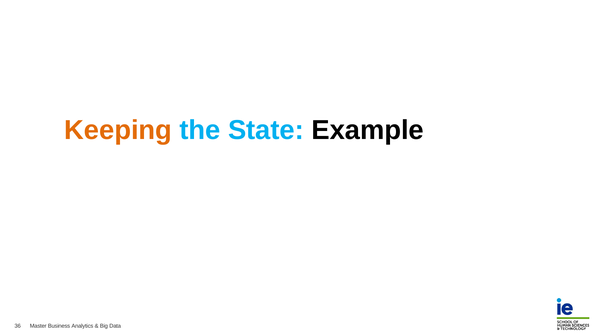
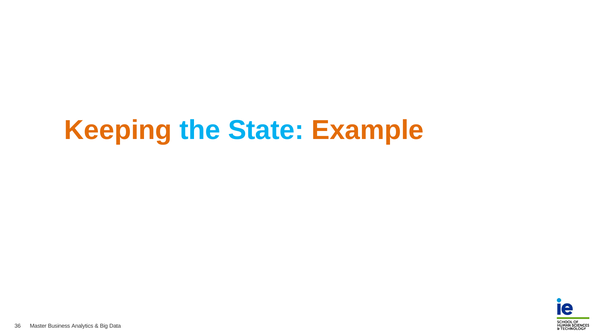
Example colour: black -> orange (368, 130)
